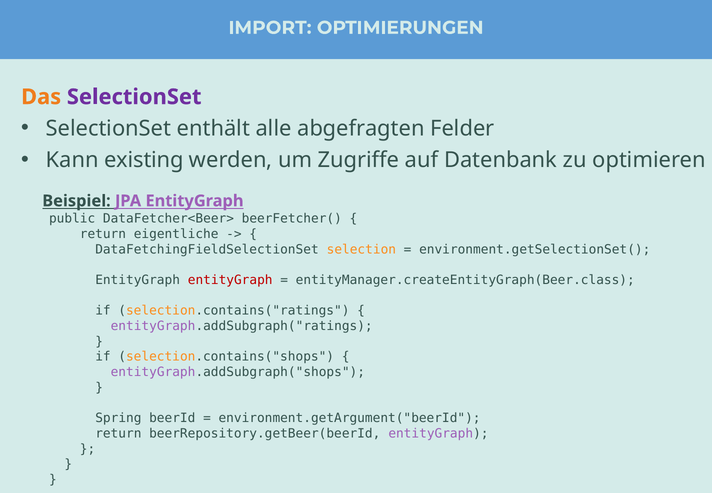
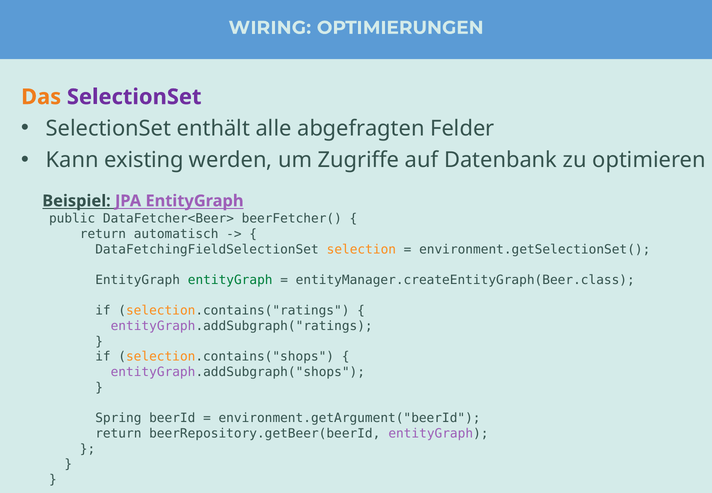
IMPORT: IMPORT -> WIRING (270, 28)
eigentliche: eigentliche -> automatisch (176, 234)
entityGraph colour: red -> green (230, 280)
